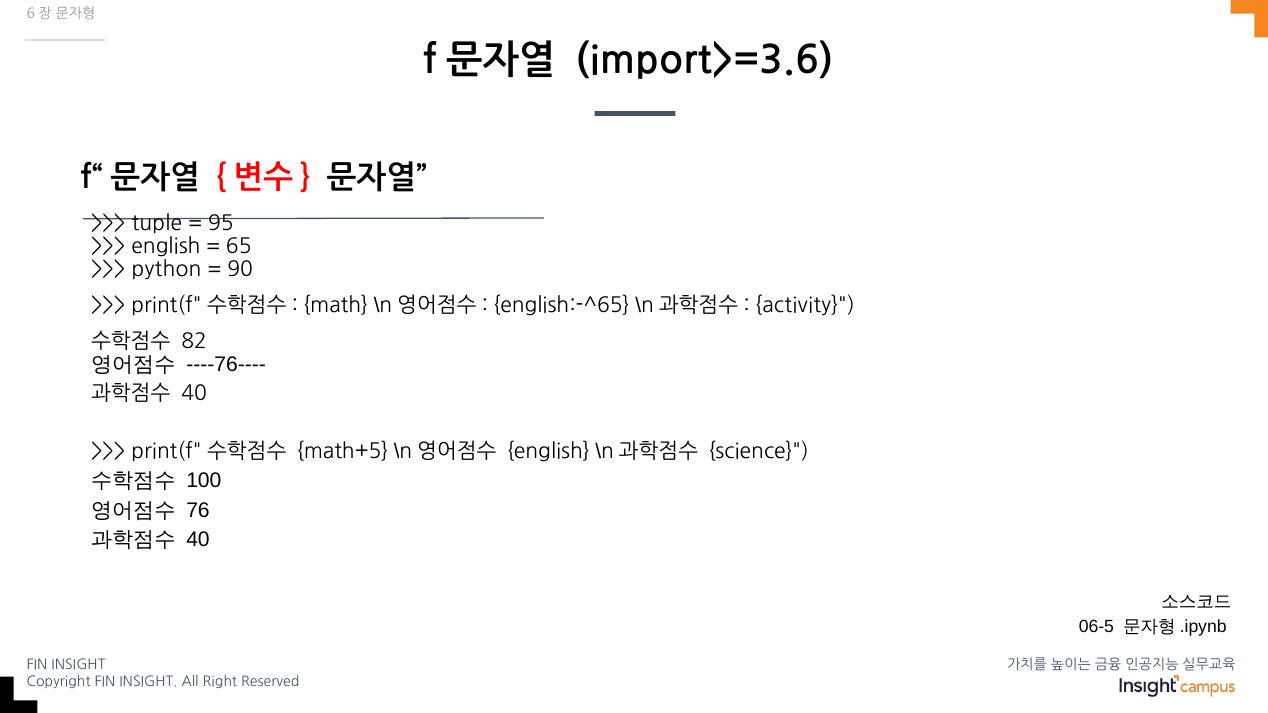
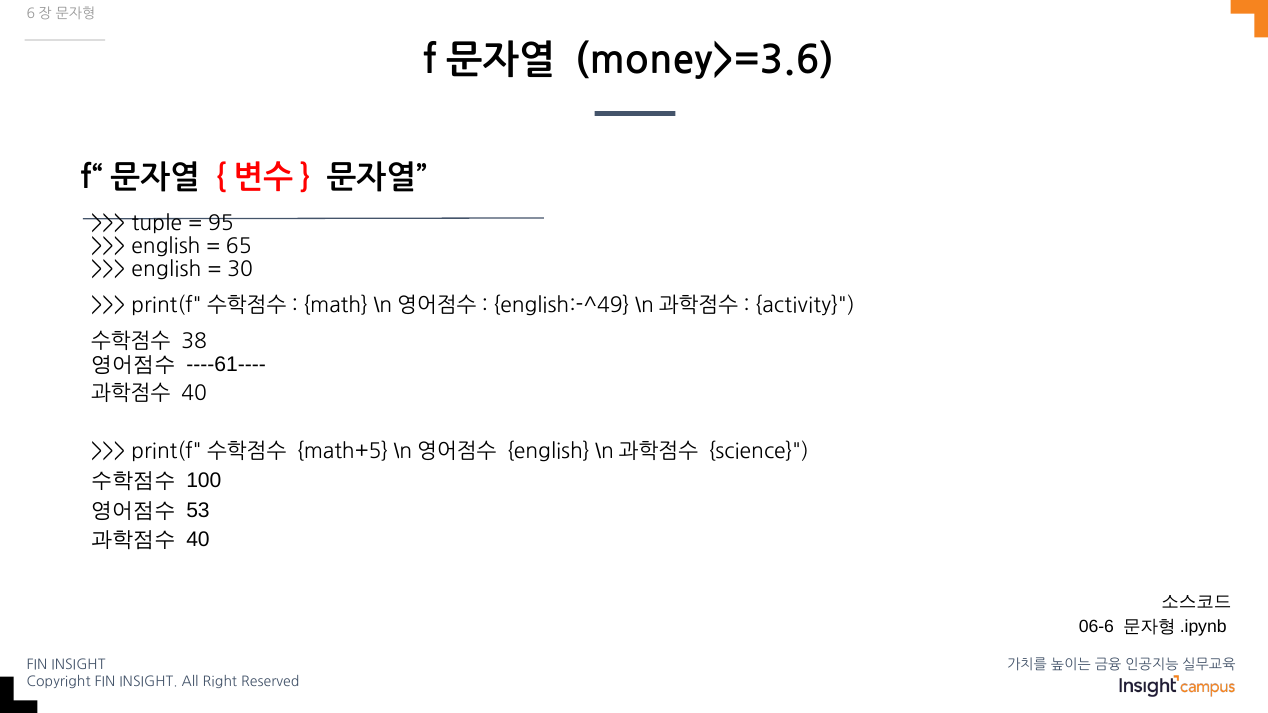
import>=3.6: import>=3.6 -> money>=3.6 (704, 61)
python: python -> english (166, 269)
90: 90 -> 30 (240, 269)
english:-^65: english:-^65 -> english:-^49 (561, 305)
82: 82 -> 38 (194, 341)
----76----: ----76---- -> ----61---- (226, 364)
76: 76 -> 53 (198, 510)
06-5: 06-5 -> 06-6 (1096, 627)
